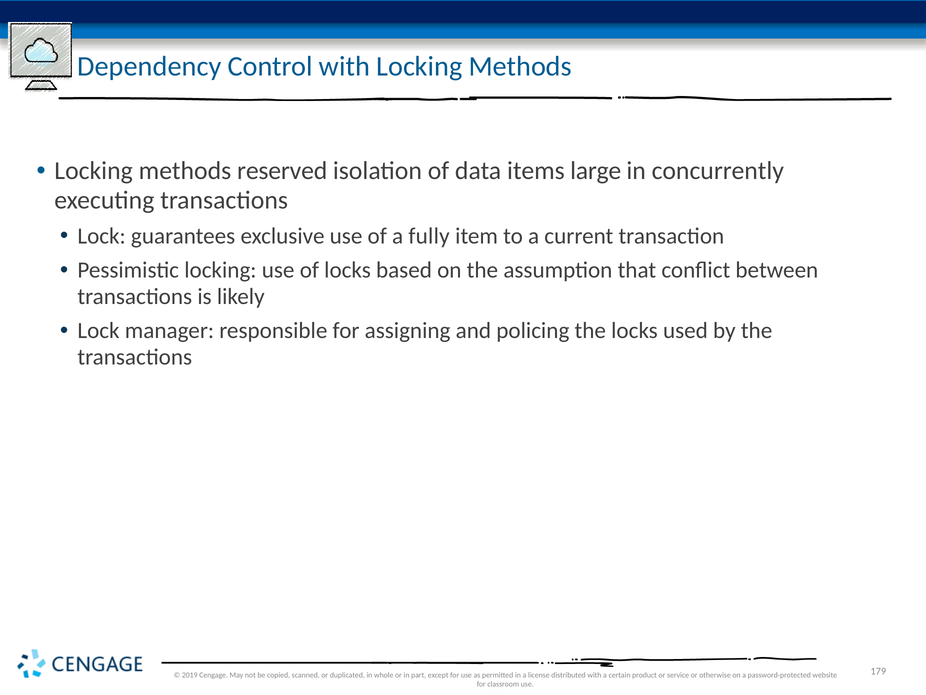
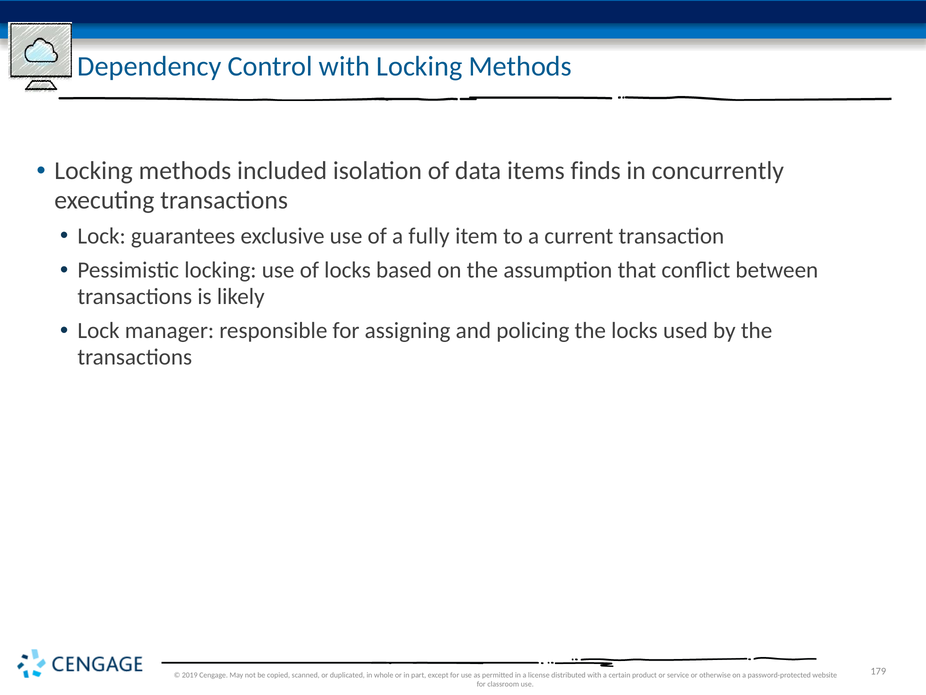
reserved: reserved -> included (282, 171)
large: large -> finds (596, 171)
